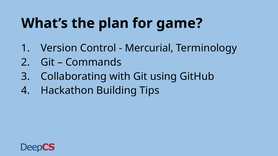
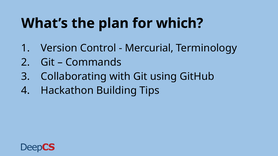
game: game -> which (180, 23)
